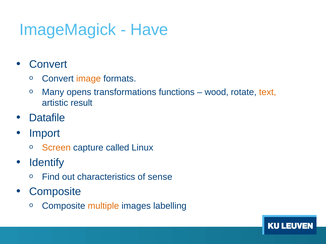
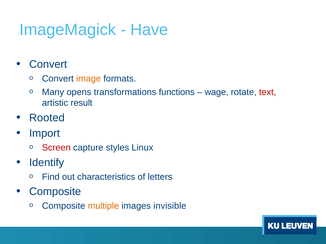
wood: wood -> wage (217, 92)
text colour: orange -> red (268, 92)
Datafile: Datafile -> Rooted (47, 118)
Screen colour: orange -> red (56, 148)
called: called -> styles (118, 148)
sense: sense -> letters (160, 177)
labelling: labelling -> invisible (170, 206)
